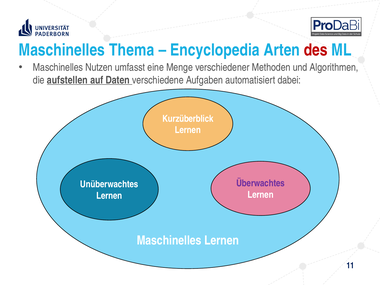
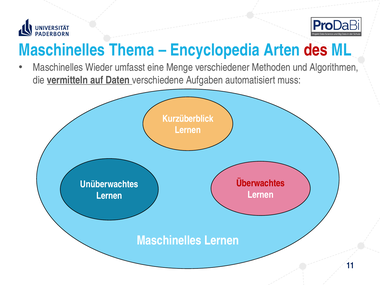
Nutzen: Nutzen -> Wieder (99, 67)
aufstellen: aufstellen -> vermitteln (67, 80)
dabei: dabei -> muss (289, 80)
Überwachtes colour: purple -> red (261, 183)
